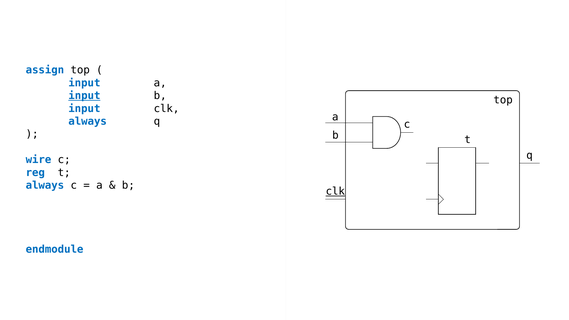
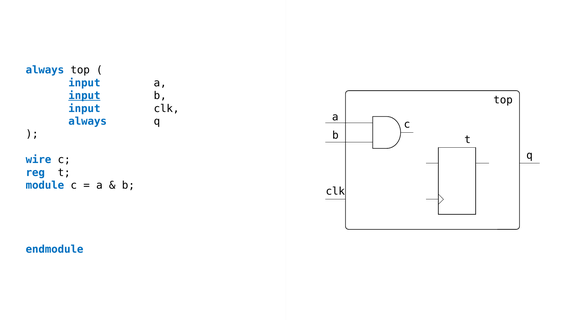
assign: assign -> always (45, 70)
always: always -> module (45, 185)
clk underline: present -> none (335, 191)
